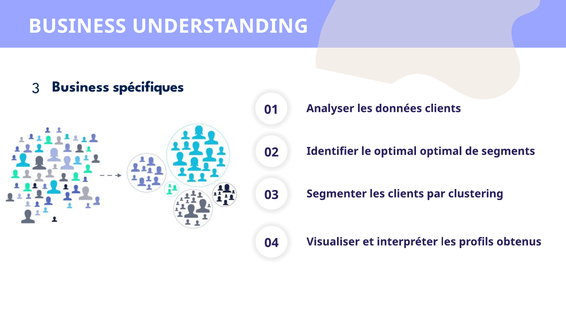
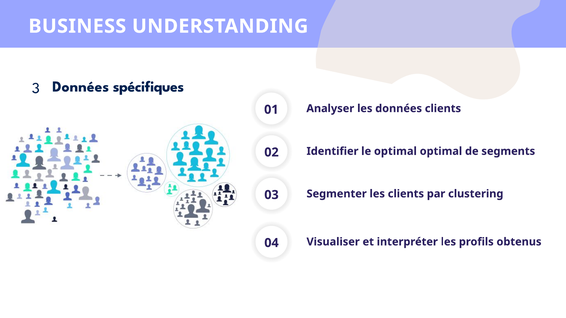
Business: Business -> Données (81, 87)
